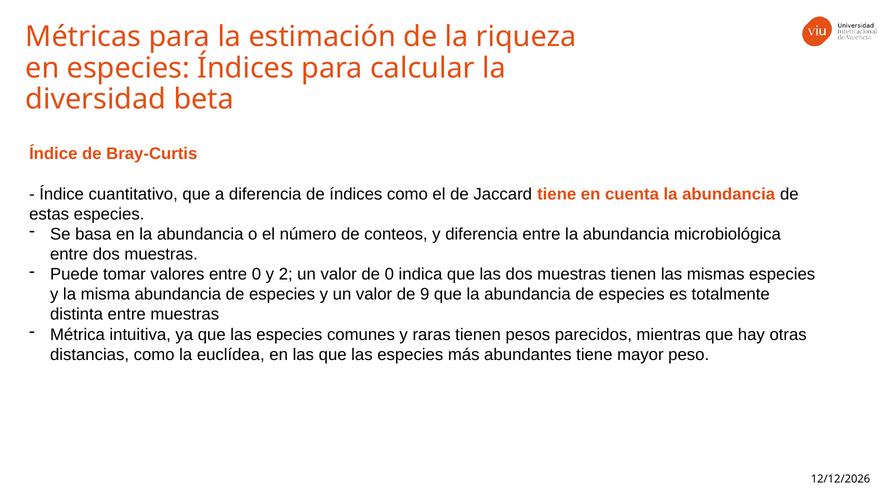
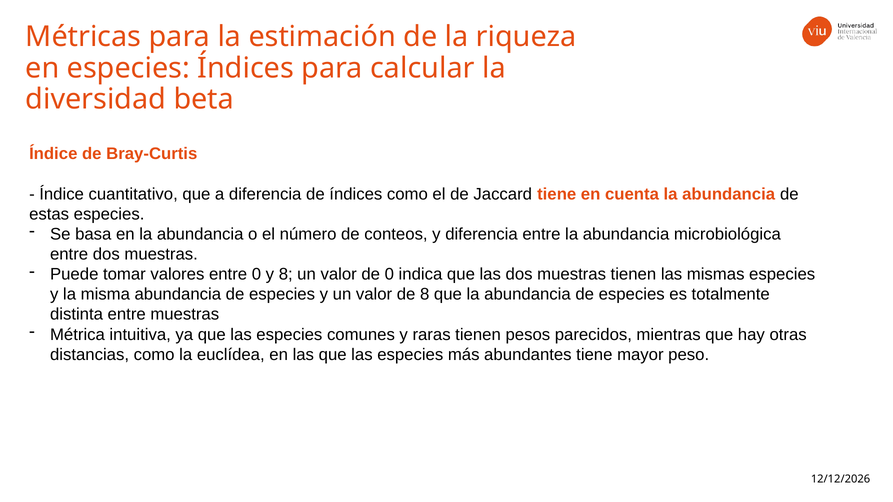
y 2: 2 -> 8 (286, 274)
de 9: 9 -> 8 (425, 295)
